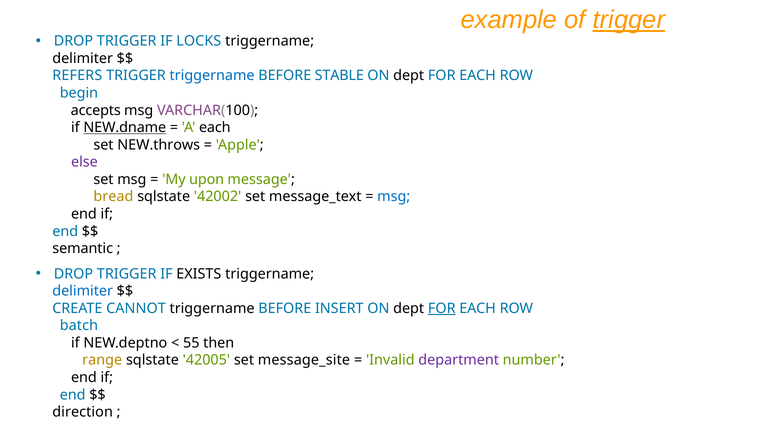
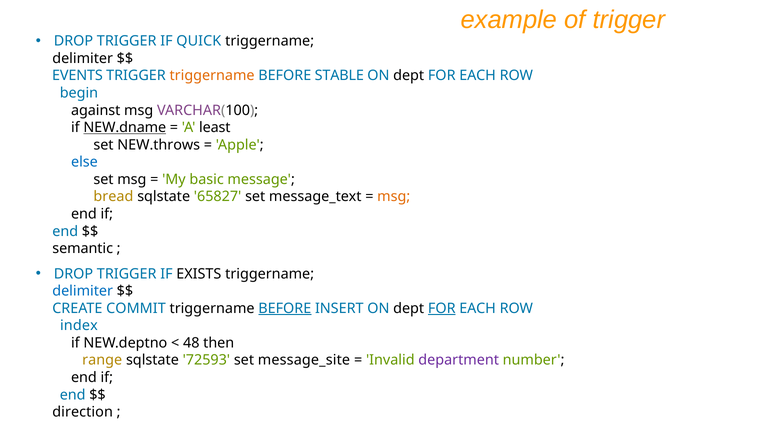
trigger underline: present -> none (629, 20)
LOCKS: LOCKS -> QUICK (199, 41)
REFERS: REFERS -> EVENTS (77, 76)
triggername colour: blue -> orange (212, 76)
accepts: accepts -> against (96, 110)
A each: each -> least (215, 127)
else colour: purple -> blue (84, 162)
upon: upon -> basic (207, 179)
42002: 42002 -> 65827 (218, 196)
msg colour: blue -> orange (394, 196)
CANNOT: CANNOT -> COMMIT (136, 308)
BEFORE underline: none -> present (285, 308)
batch: batch -> index (79, 325)
55: 55 -> 48 (191, 342)
42005: 42005 -> 72593 (206, 360)
